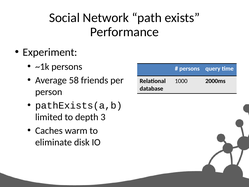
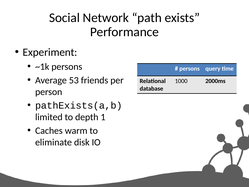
58: 58 -> 53 (74, 80)
3: 3 -> 1 (103, 117)
